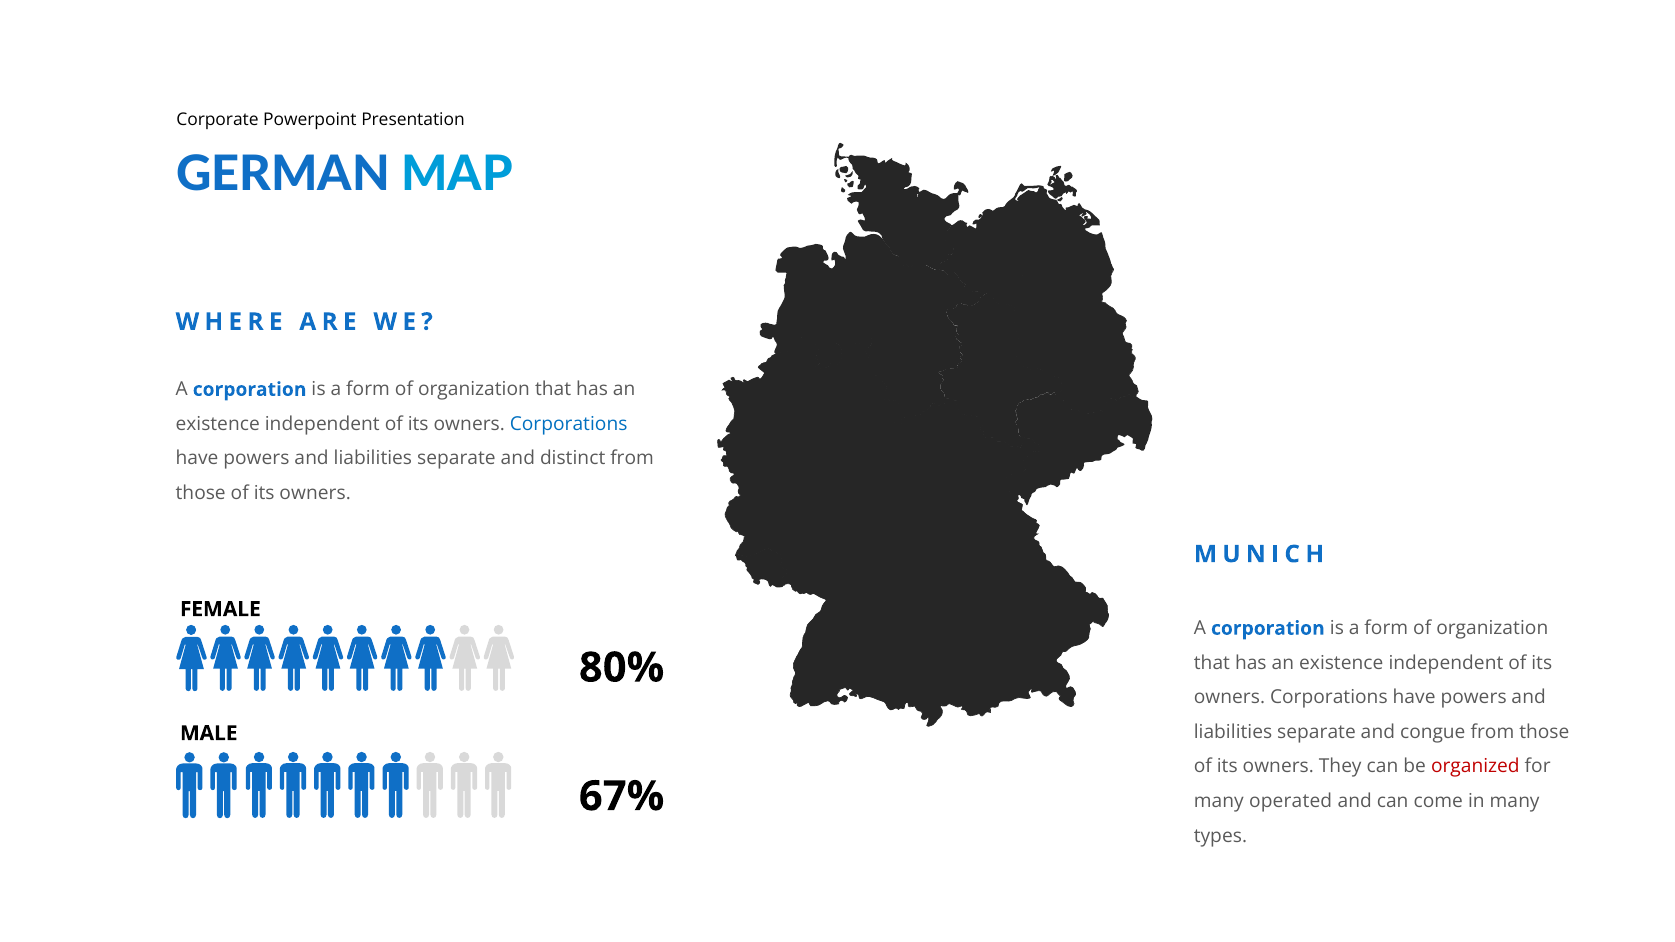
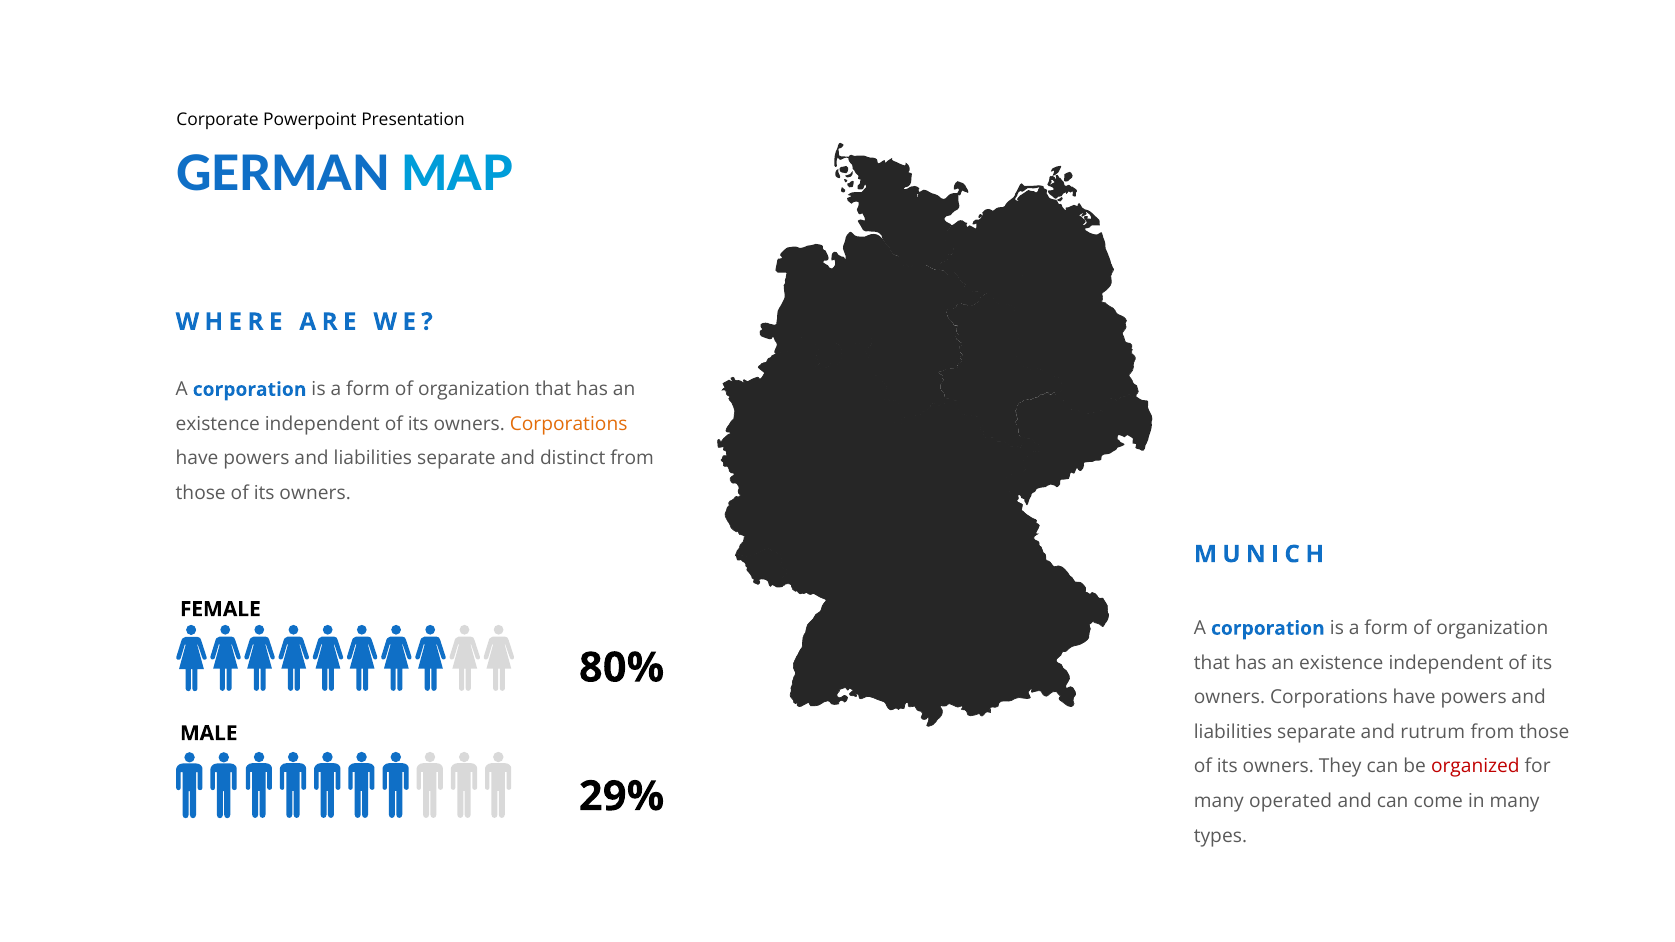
Corporations colour: blue -> orange (569, 424)
congue: congue -> rutrum (1433, 732)
67%: 67% -> 29% (622, 797)
